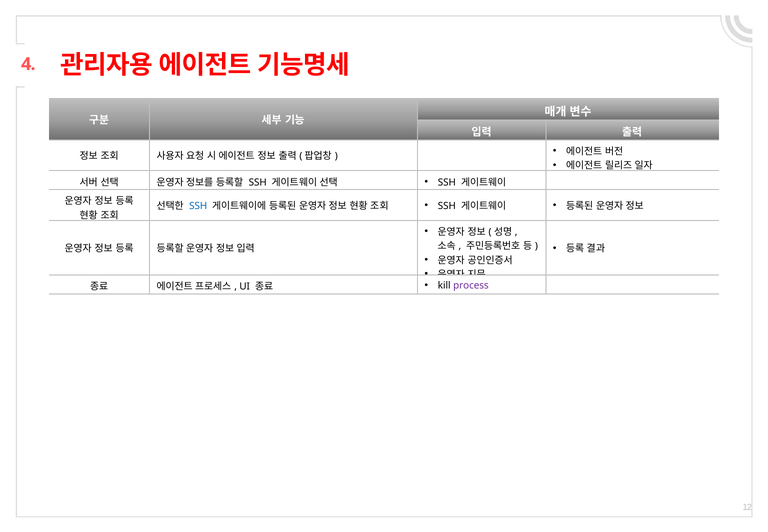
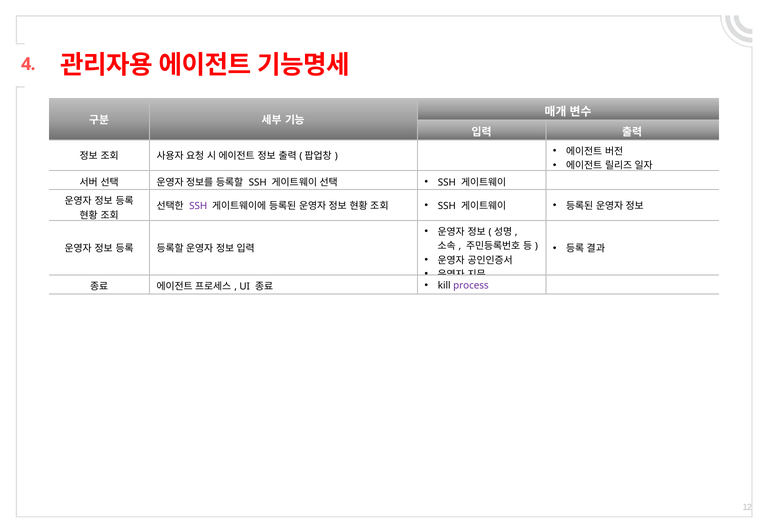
SSH colour: blue -> purple (198, 206)
